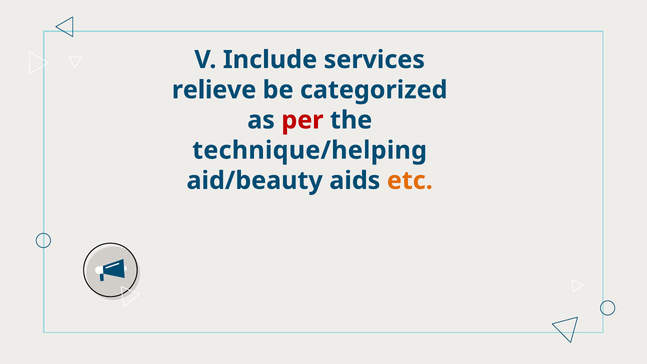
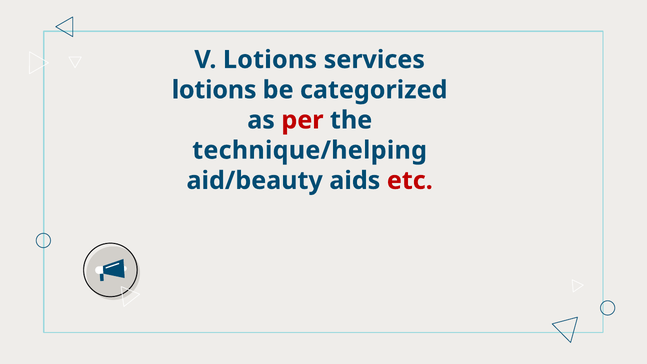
V Include: Include -> Lotions (270, 60)
relieve: relieve -> lotions (214, 90)
etc colour: orange -> red (410, 181)
